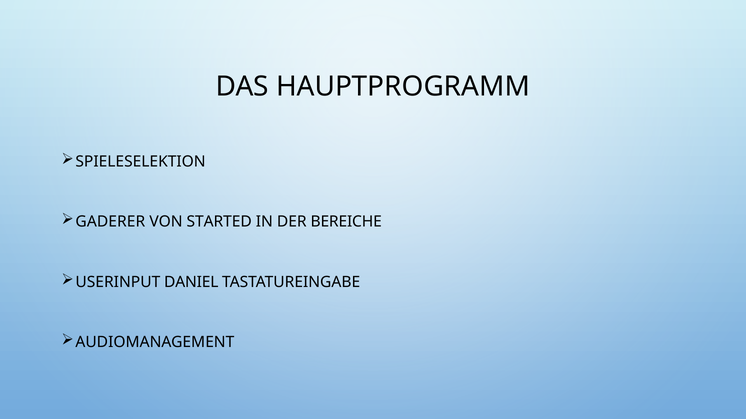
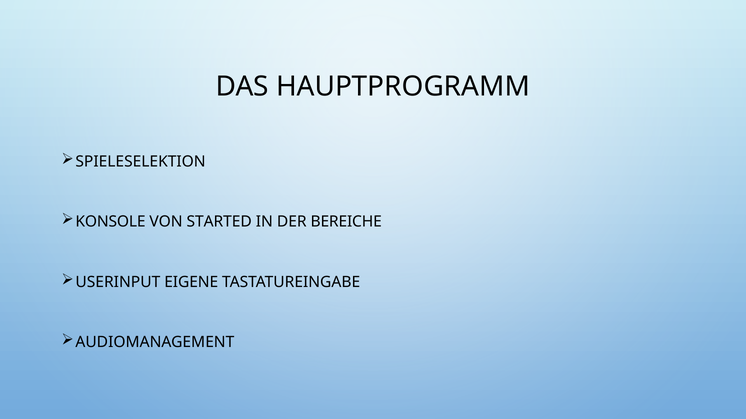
GADERER: GADERER -> KONSOLE (111, 222)
DANIEL: DANIEL -> EIGENE (191, 283)
